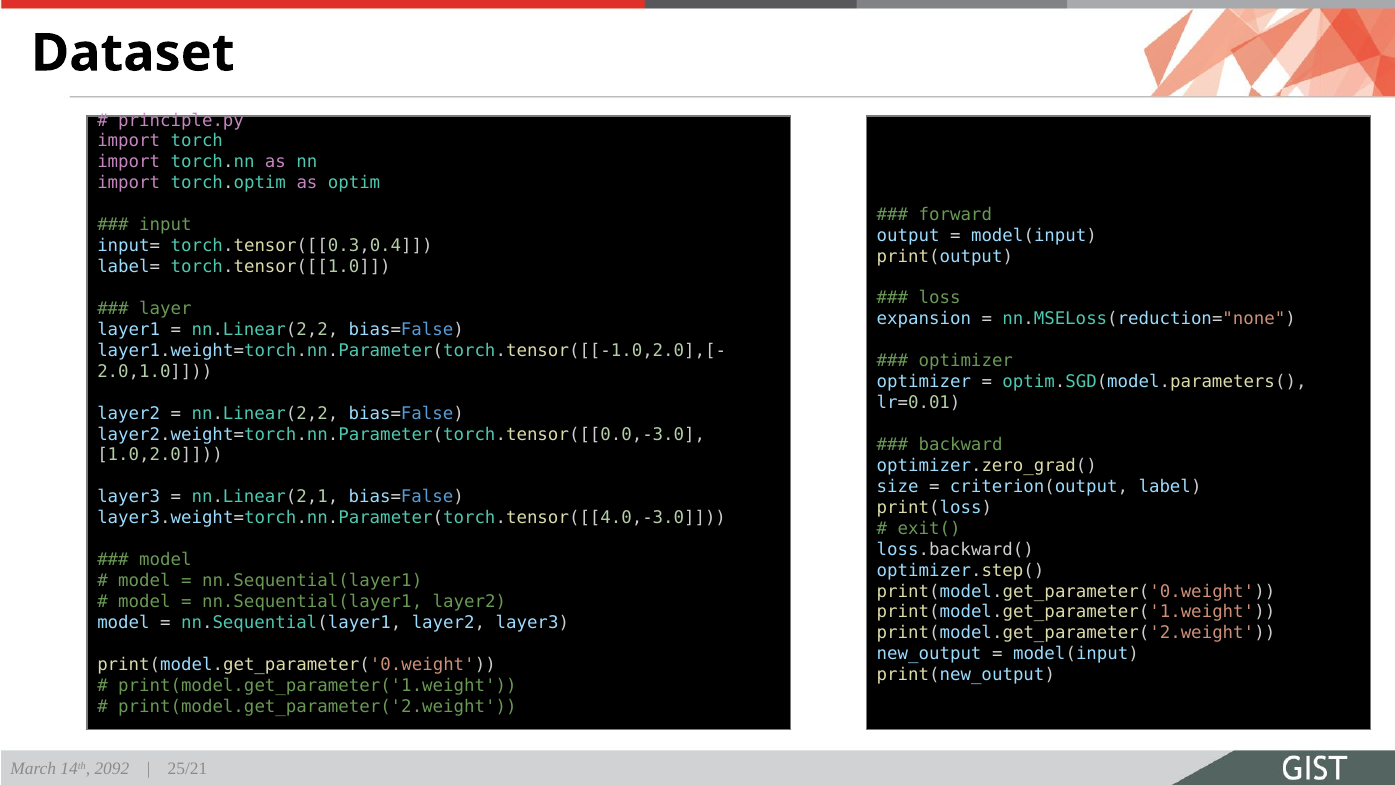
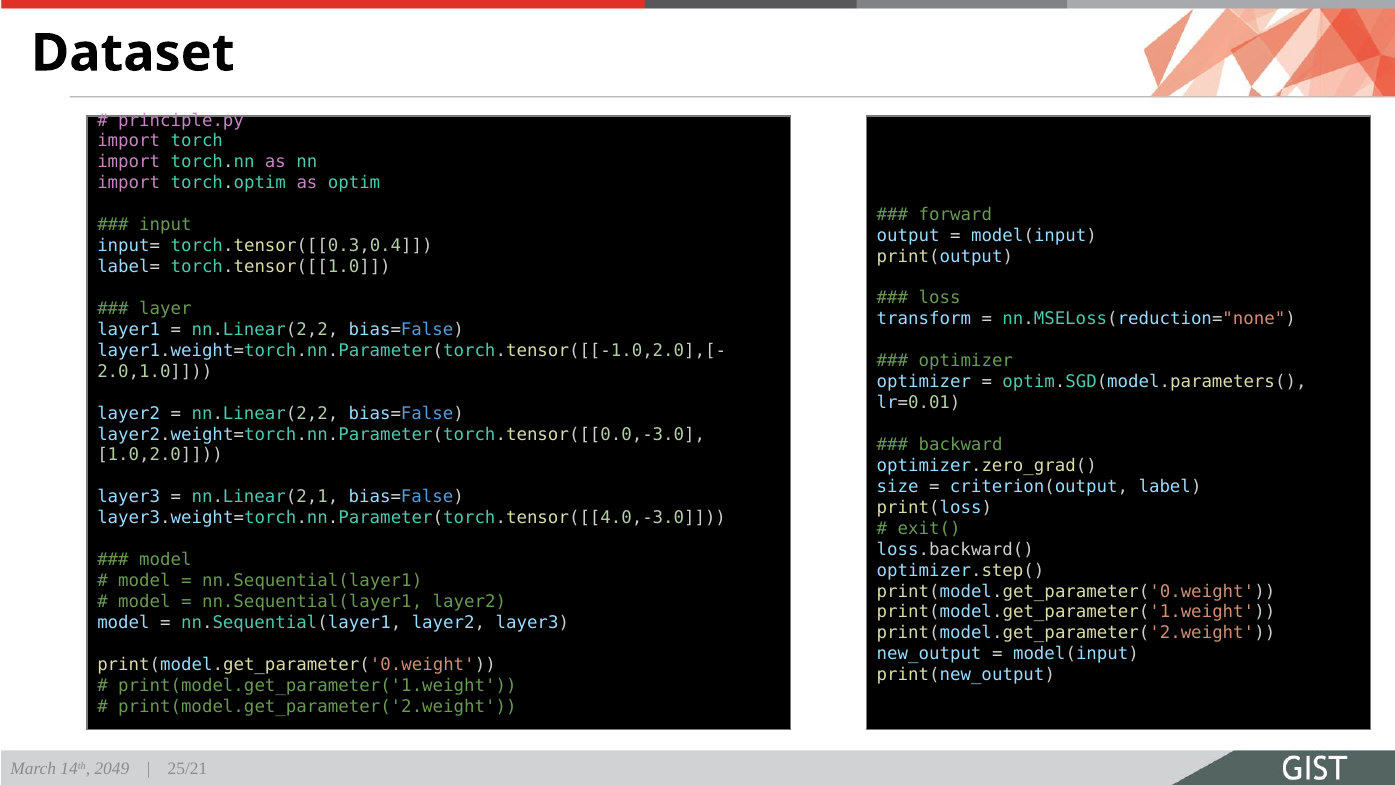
expansion: expansion -> transform (924, 319)
2092: 2092 -> 2049 (112, 769)
